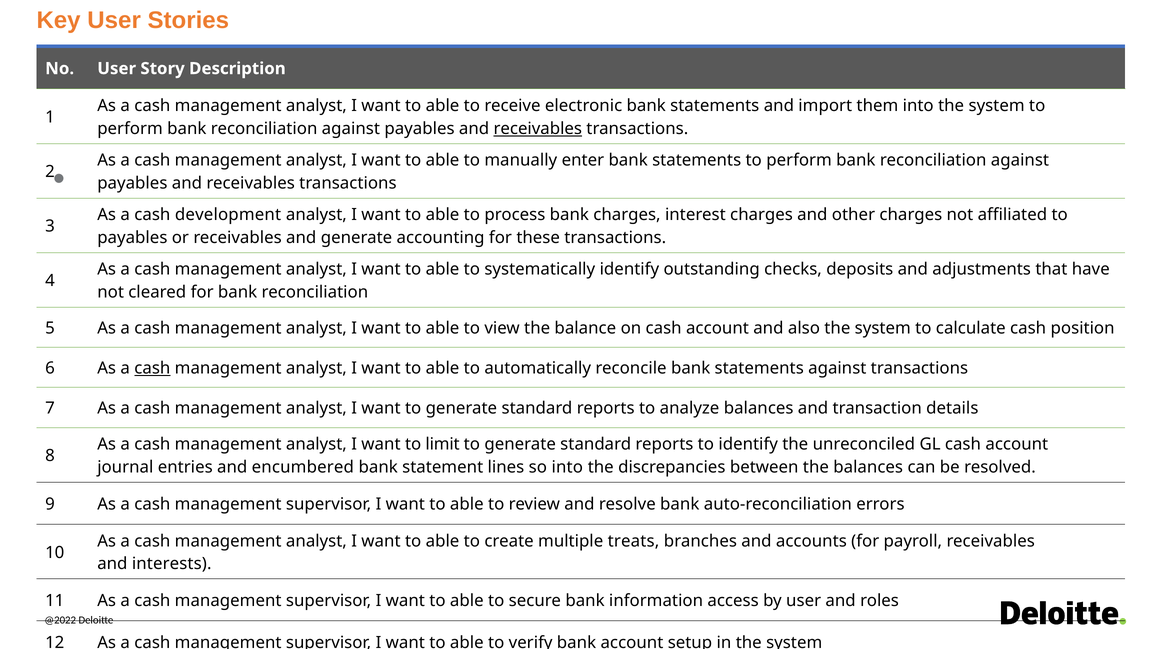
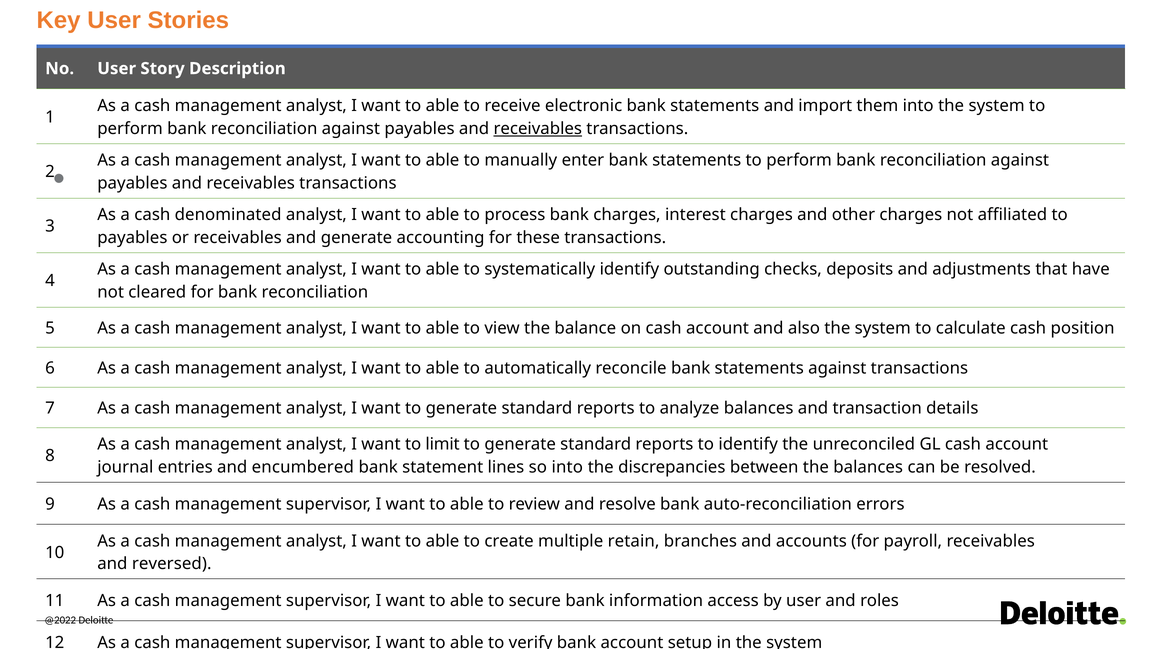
development: development -> denominated (228, 215)
cash underline: present -> none (152, 368)
treats: treats -> retain (634, 541)
interests: interests -> reversed (172, 564)
